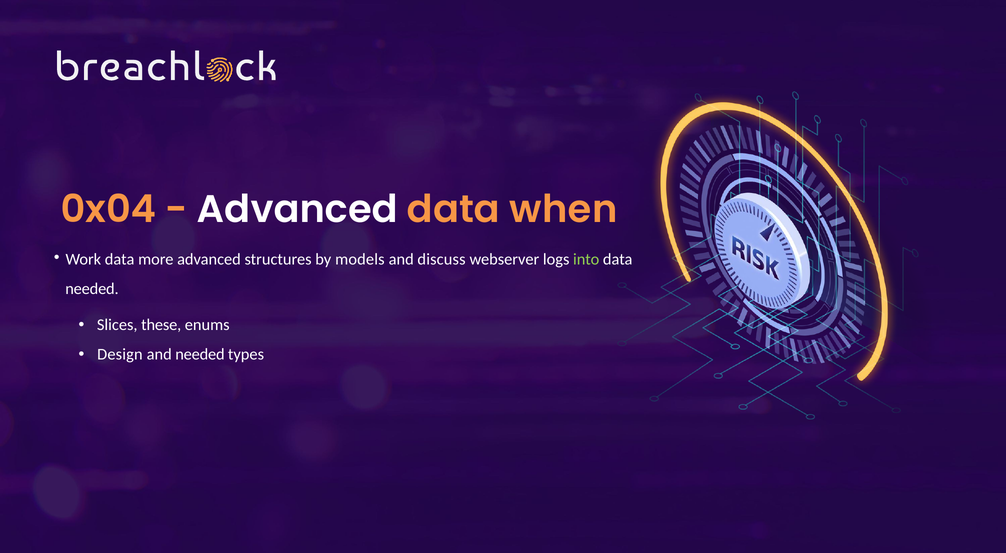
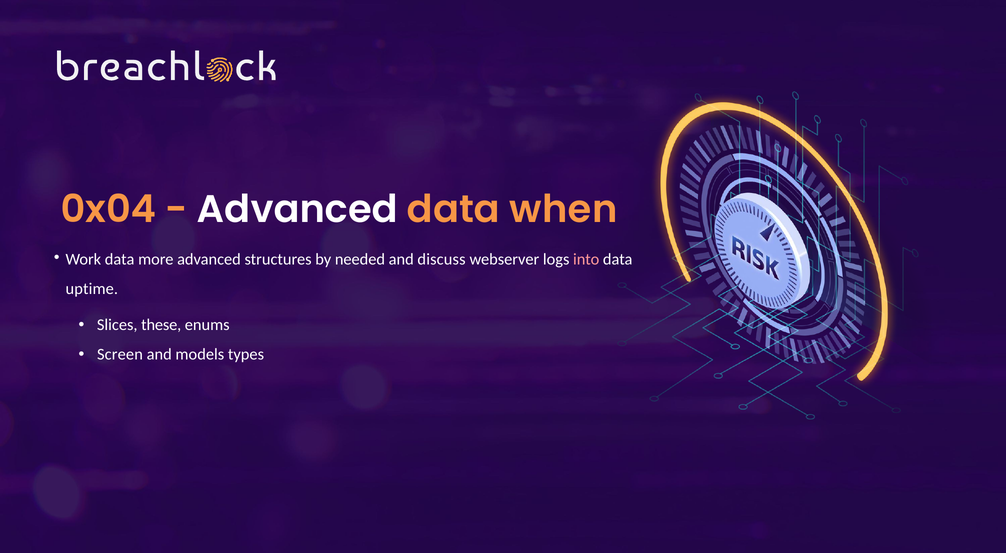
models: models -> needed (360, 259)
into colour: light green -> pink (586, 259)
needed: needed -> uptime (92, 289)
Design: Design -> Screen (120, 354)
and needed: needed -> models (200, 354)
